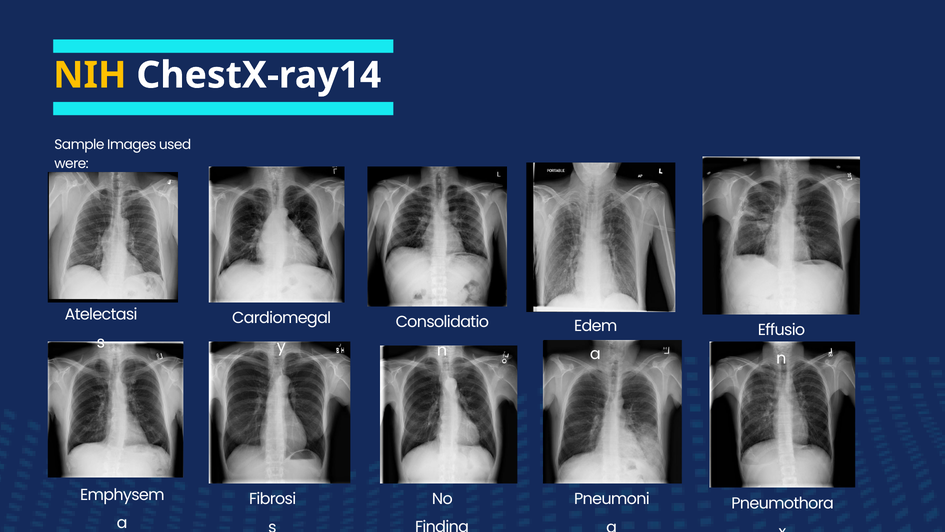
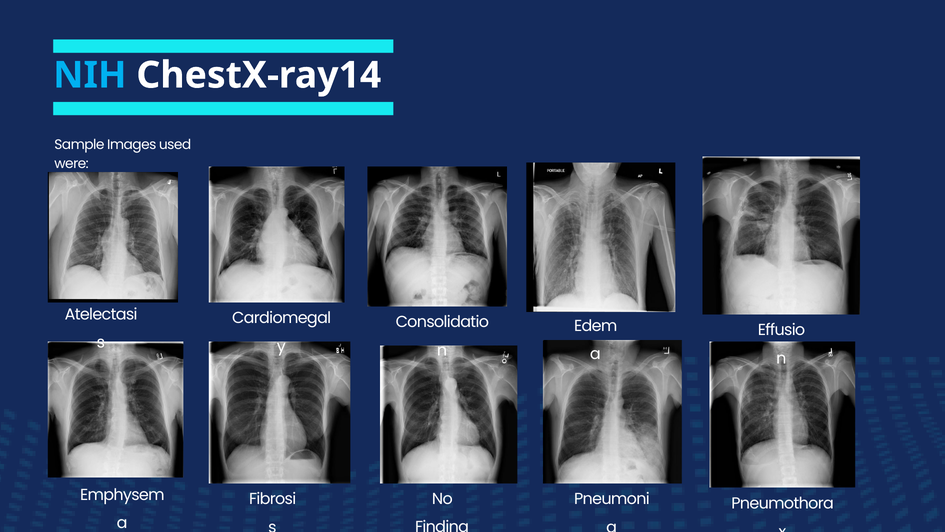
NIH colour: yellow -> light blue (90, 75)
